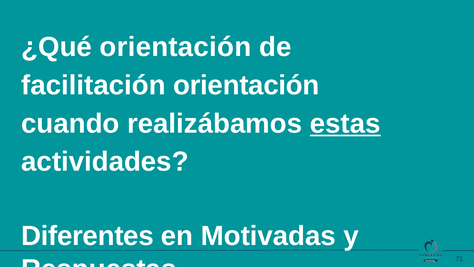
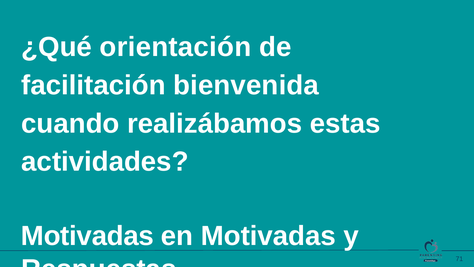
facilitación orientación: orientación -> bienvenida (246, 85)
estas underline: present -> none (345, 123)
Diferentes: Diferentes -> Motivadas (87, 236)
